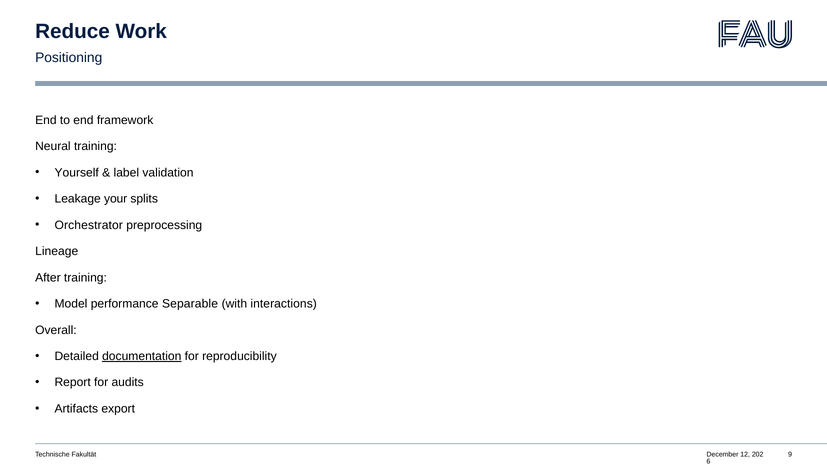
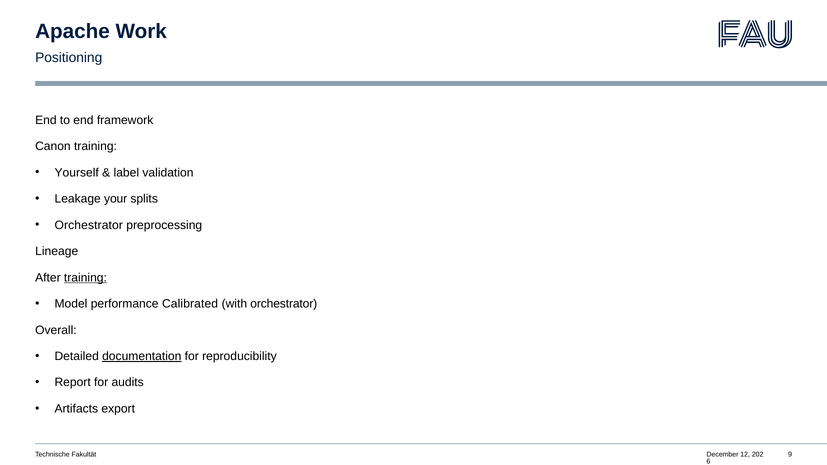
Reduce: Reduce -> Apache (72, 31)
Neural: Neural -> Canon (53, 146)
training underline: none -> present (85, 278)
Separable: Separable -> Calibrated (190, 304)
with interactions: interactions -> orchestrator (284, 304)
